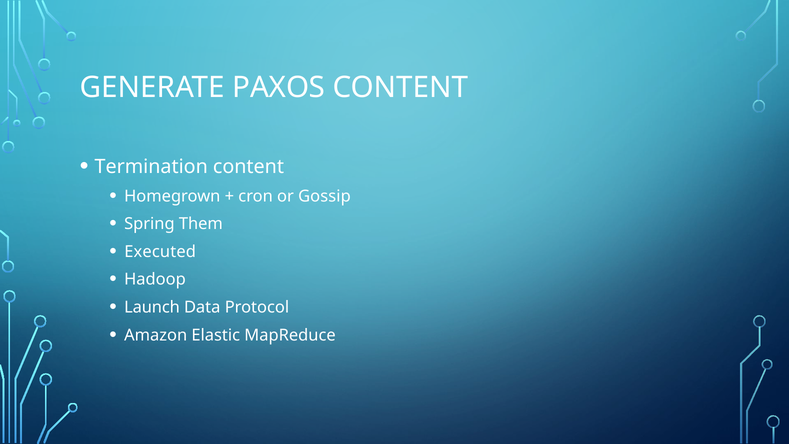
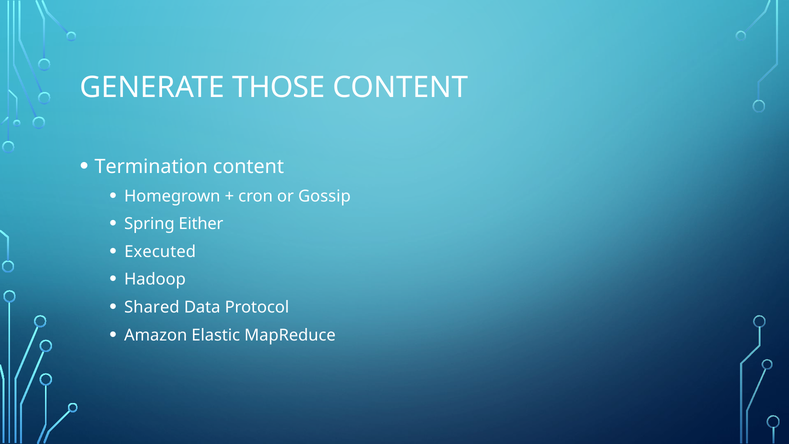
PAXOS: PAXOS -> THOSE (279, 88)
Them: Them -> Either (201, 224)
Launch: Launch -> Shared (152, 307)
